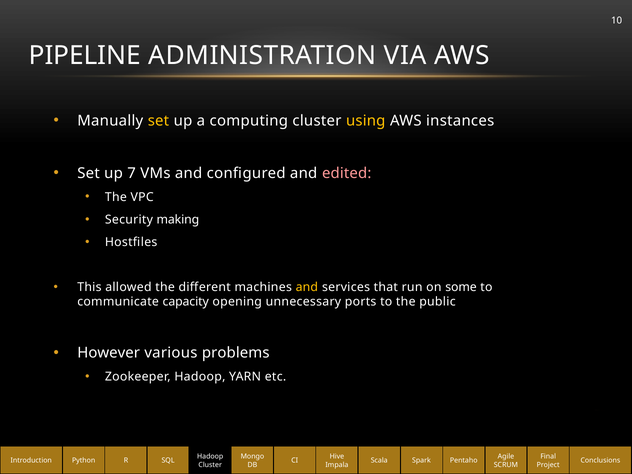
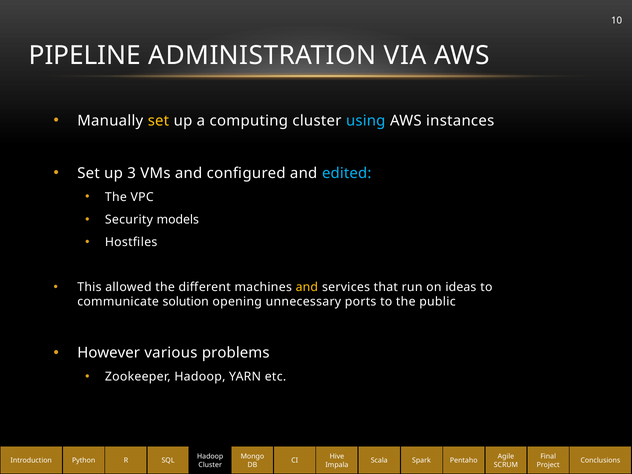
using colour: yellow -> light blue (366, 121)
7: 7 -> 3 (132, 173)
edited colour: pink -> light blue (347, 173)
making: making -> models (178, 220)
some: some -> ideas (461, 287)
capacity: capacity -> solution (186, 302)
